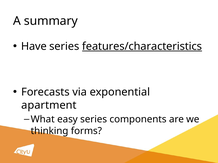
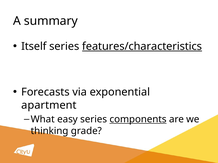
Have: Have -> Itself (34, 47)
components underline: none -> present (138, 120)
forms: forms -> grade (86, 131)
